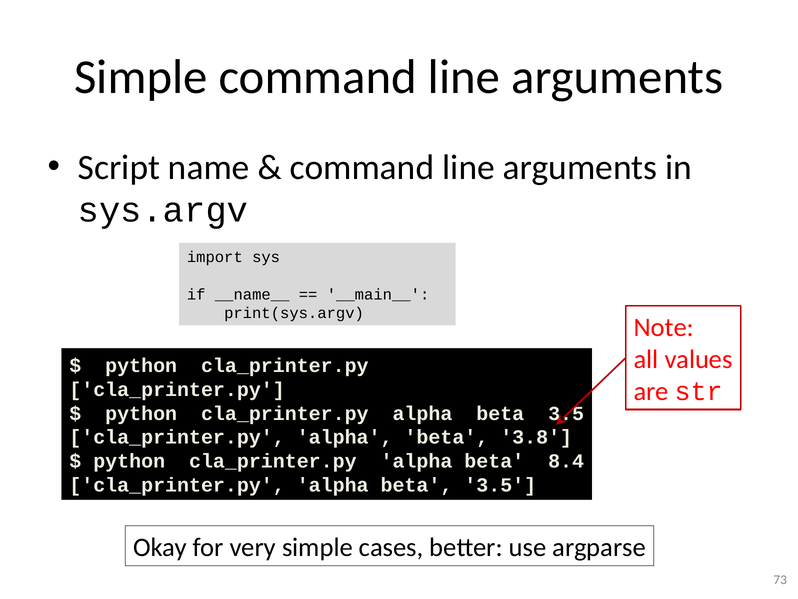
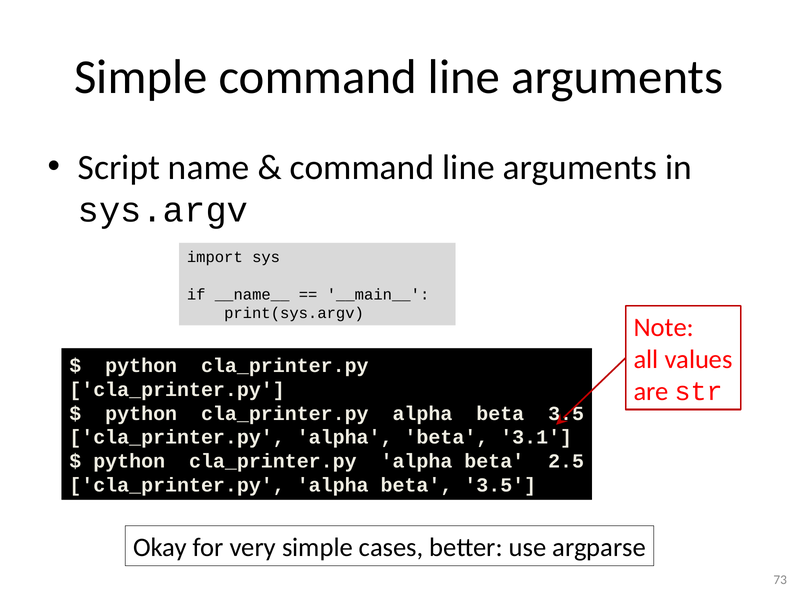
3.8: 3.8 -> 3.1 (536, 437)
8.4: 8.4 -> 2.5 (566, 461)
